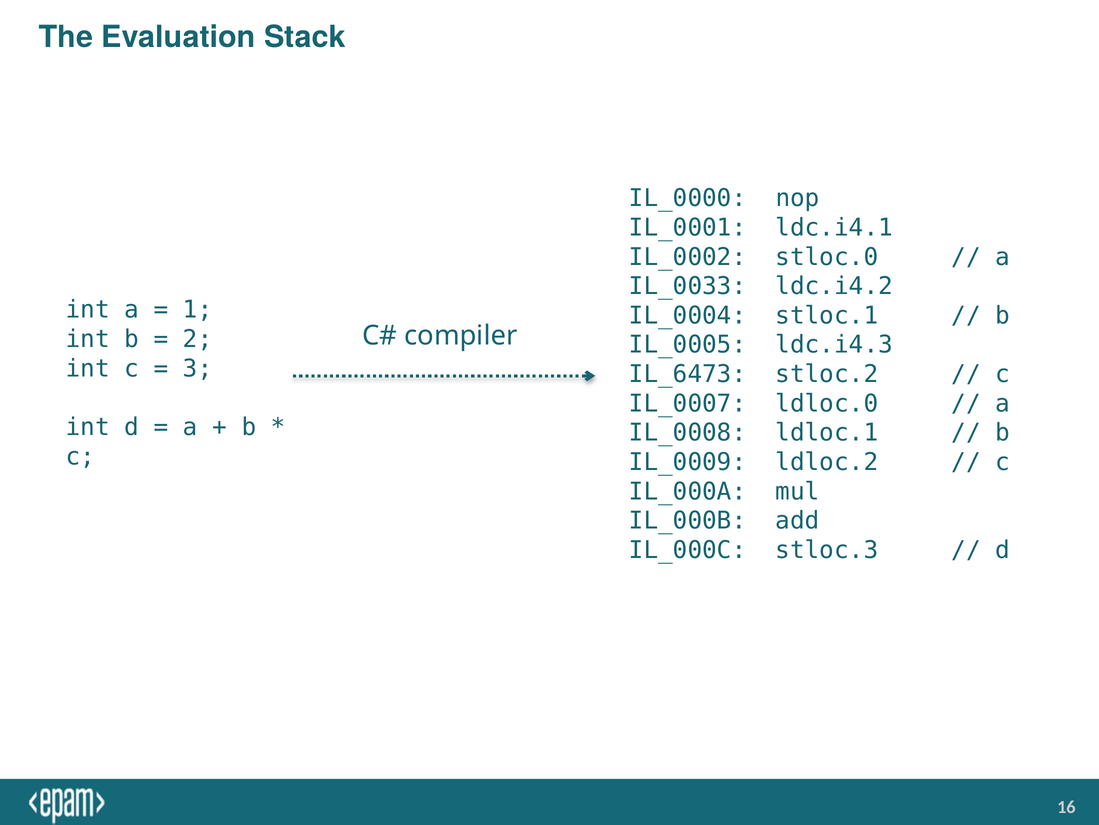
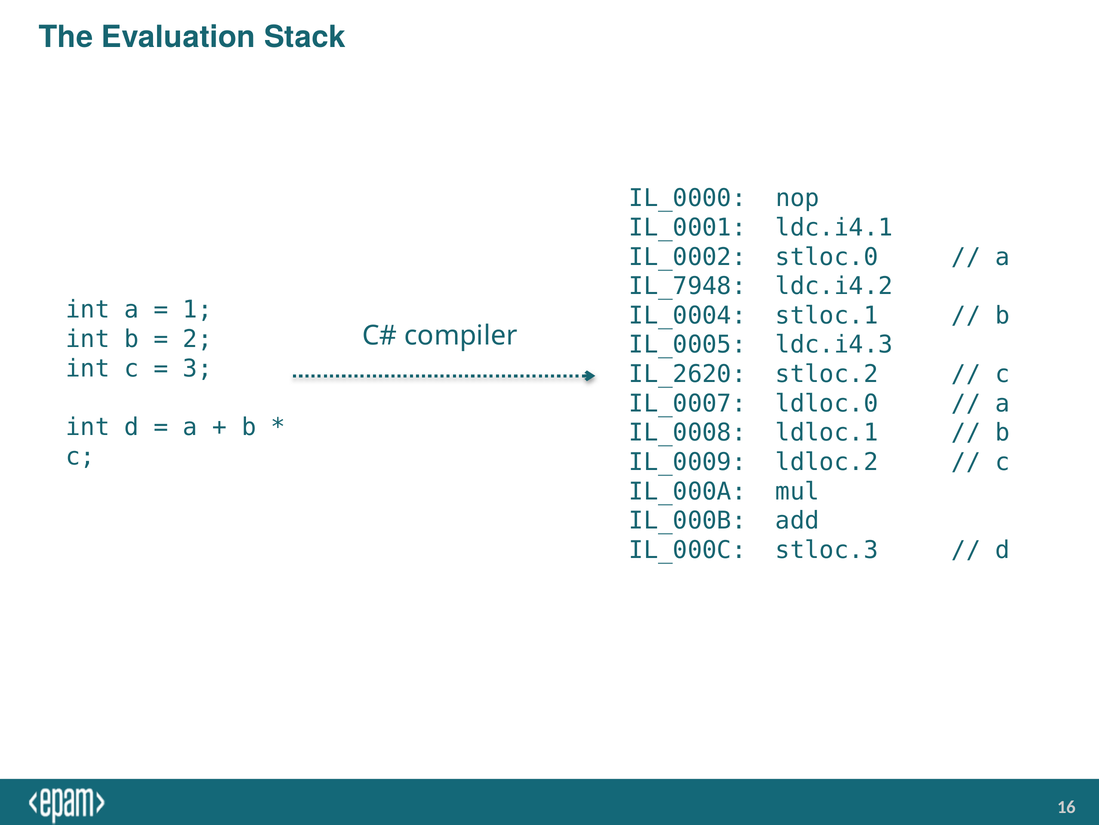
IL_0033: IL_0033 -> IL_7948 (688, 286)
IL_6473: IL_6473 -> IL_2620 (688, 374)
